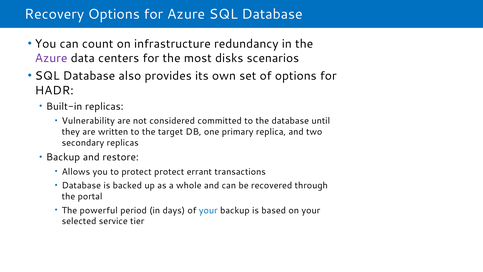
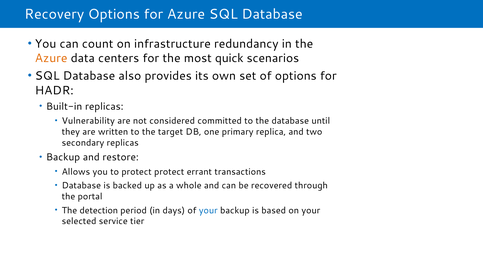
Azure colour: purple -> orange (51, 58)
disks: disks -> quick (229, 58)
powerful: powerful -> detection (99, 210)
